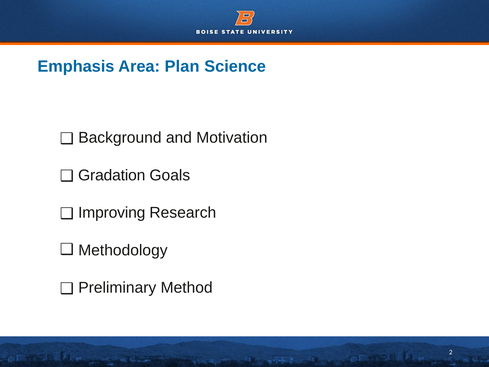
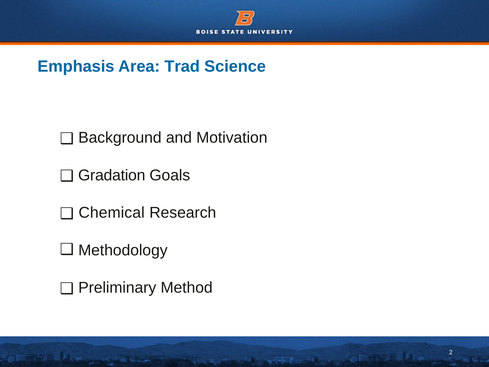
Plan: Plan -> Trad (182, 66)
Improving: Improving -> Chemical (112, 213)
